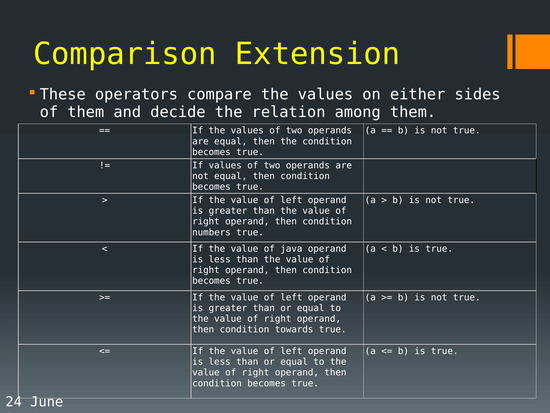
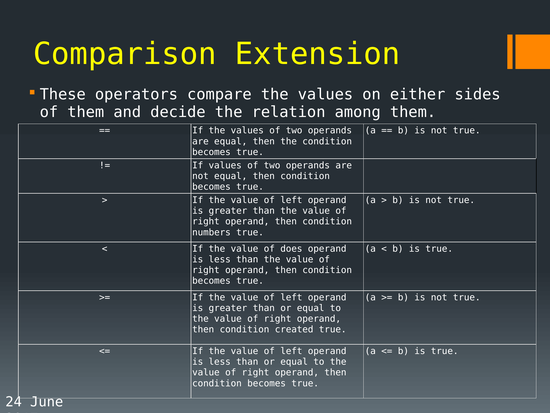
java: java -> does (291, 248)
towards: towards -> created (294, 329)
